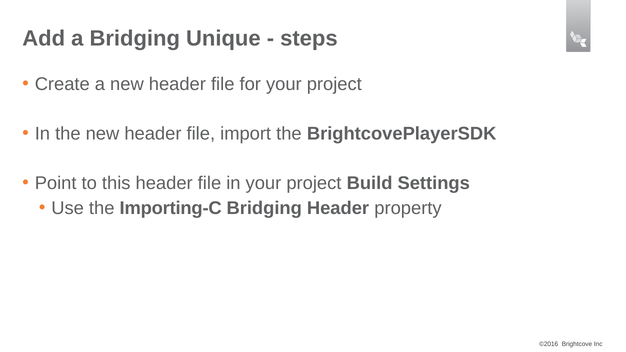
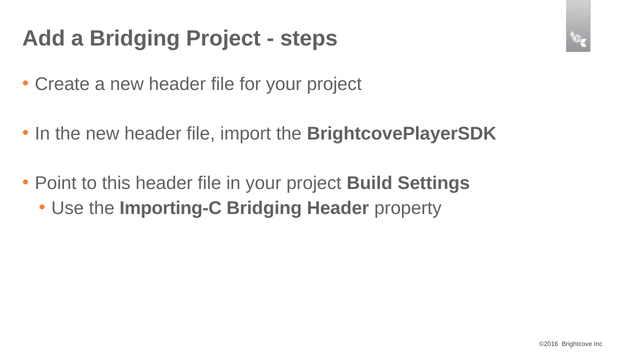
Bridging Unique: Unique -> Project (223, 39)
